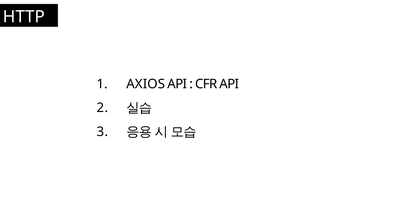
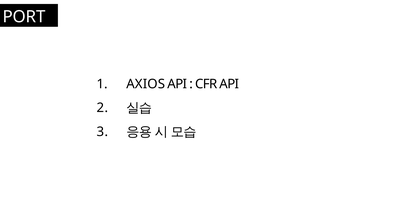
HTTP: HTTP -> PORT (24, 17)
